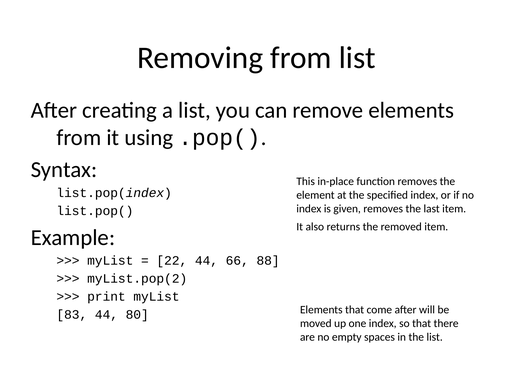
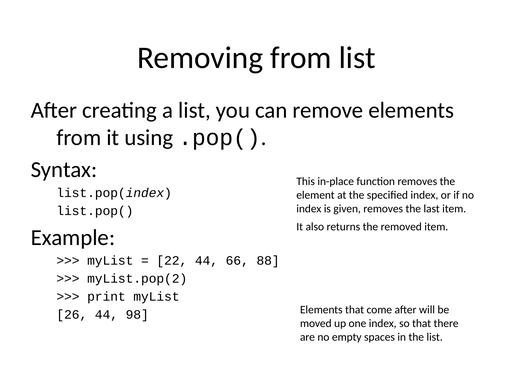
83: 83 -> 26 (72, 314)
80: 80 -> 98 (137, 314)
